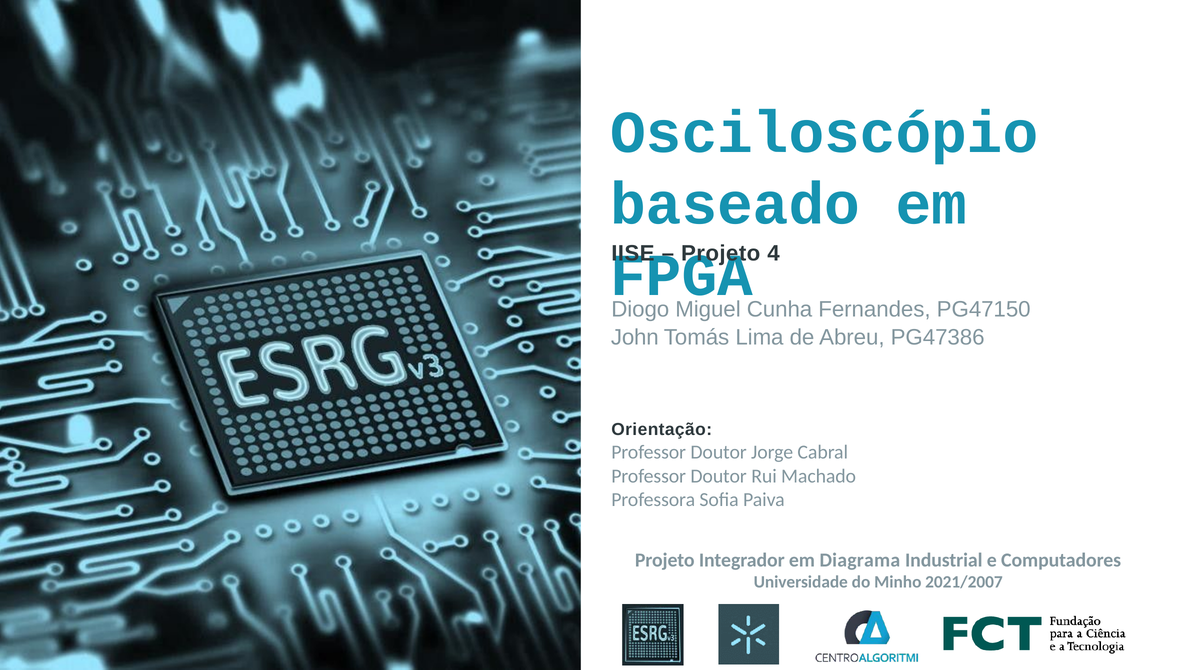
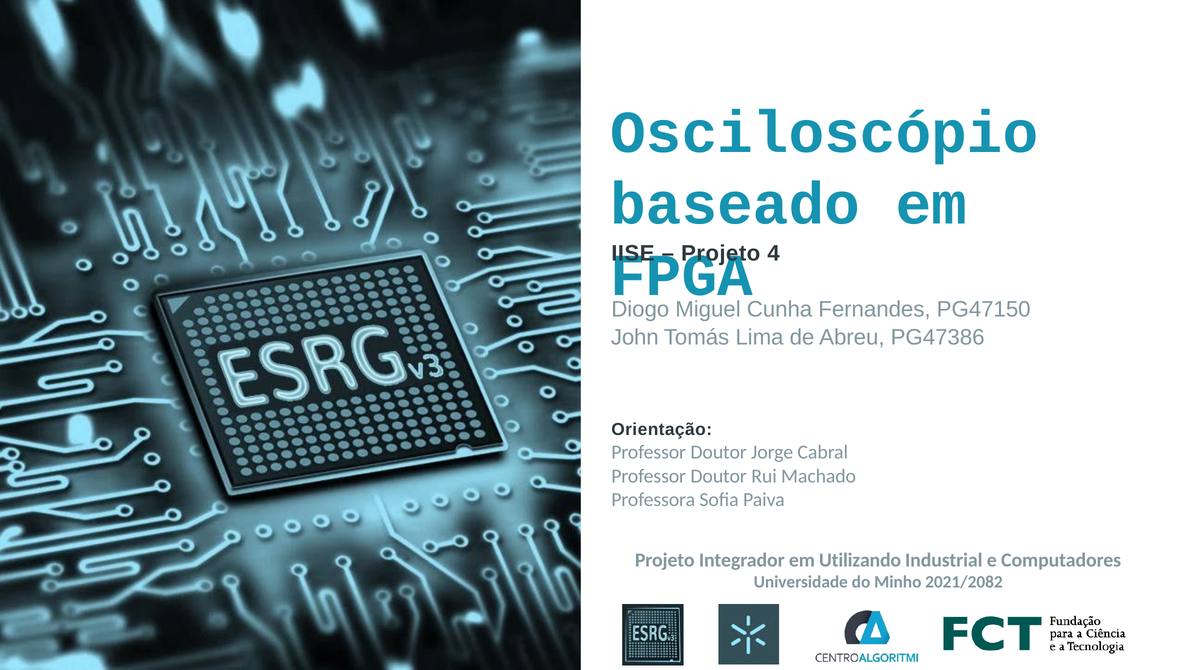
Diagrama: Diagrama -> Utilizando (860, 560)
2021/2007: 2021/2007 -> 2021/2082 (964, 582)
